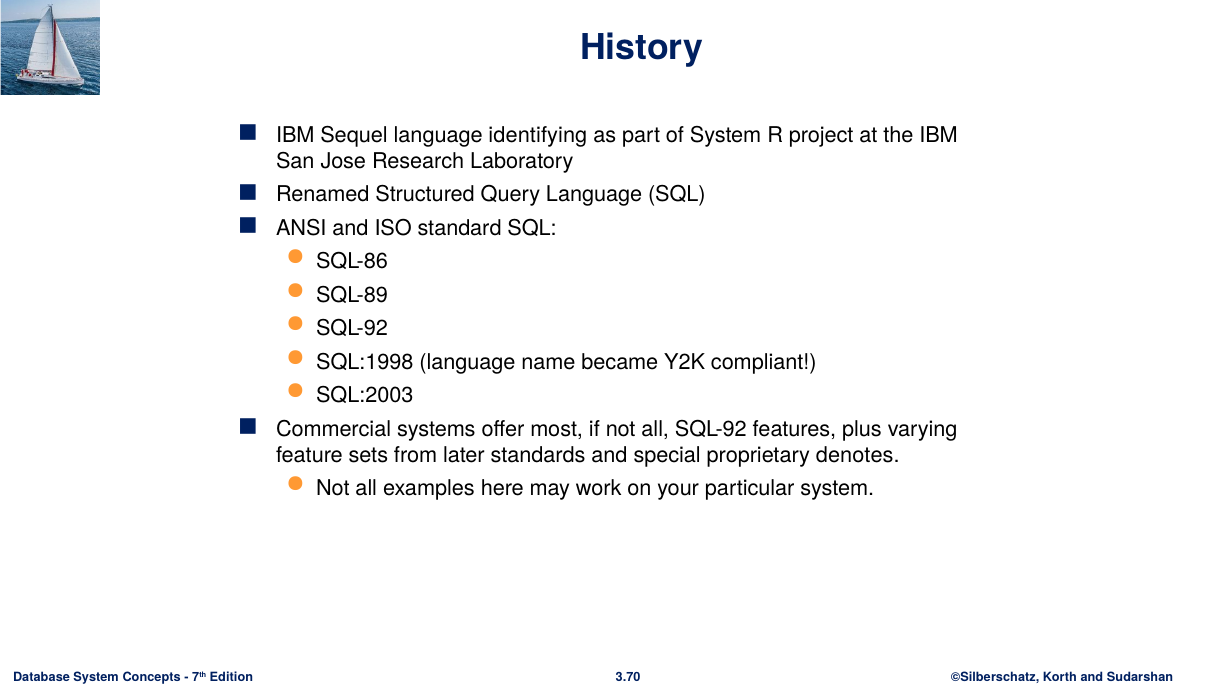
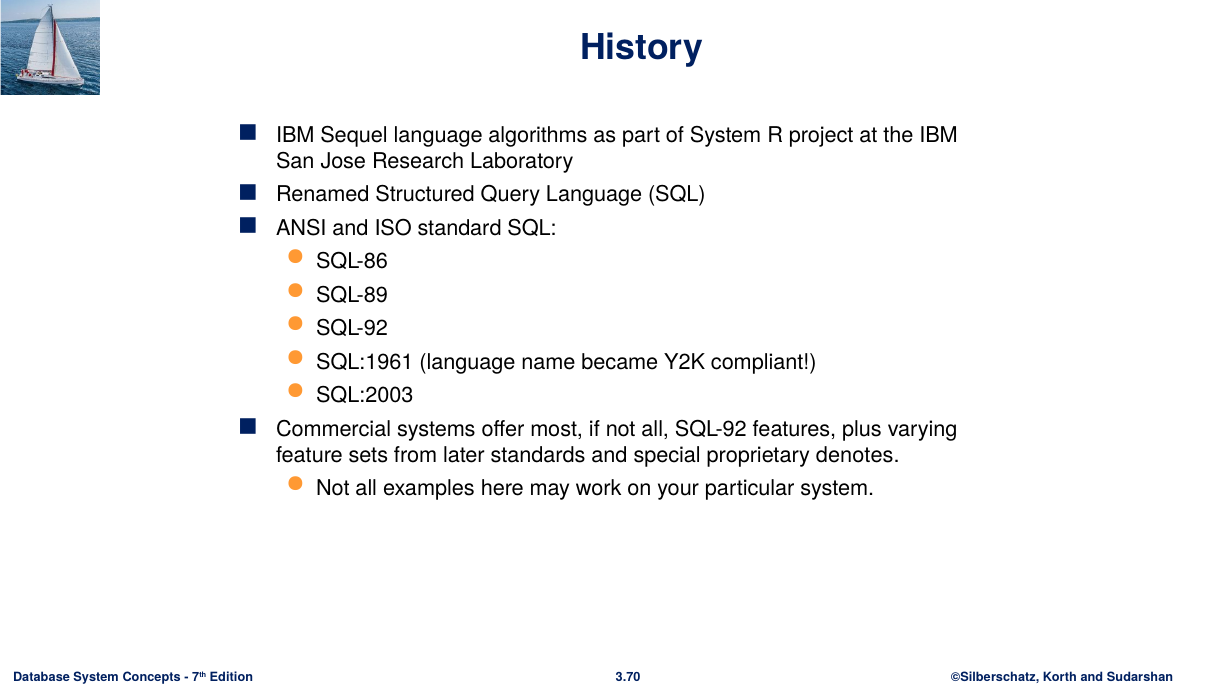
identifying: identifying -> algorithms (538, 135)
SQL:1998: SQL:1998 -> SQL:1961 (365, 362)
